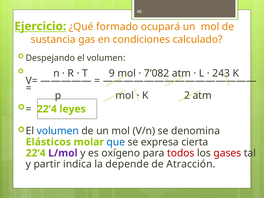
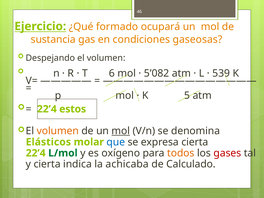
calculado: calculado -> gaseosas (198, 39)
9: 9 -> 6 (112, 73)
7’082: 7’082 -> 5’082 (157, 73)
243: 243 -> 539 (221, 73)
2: 2 -> 5 (187, 95)
leyes: leyes -> estos (73, 109)
volumen colour: blue -> orange (58, 131)
mol underline: none -> present (121, 131)
L/mol colour: purple -> green (63, 153)
todos colour: red -> orange (181, 153)
y partir: partir -> cierta (47, 164)
depende: depende -> achicaba (127, 164)
Atracción: Atracción -> Calculado (191, 164)
